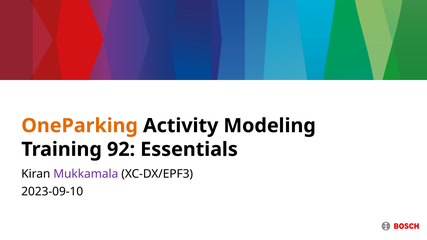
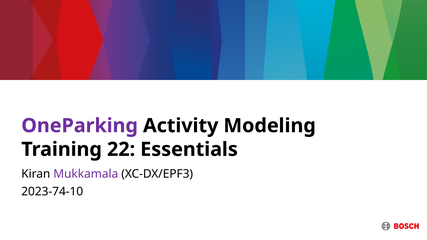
OneParking colour: orange -> purple (80, 126)
92: 92 -> 22 (121, 150)
2023-09-10: 2023-09-10 -> 2023-74-10 (52, 192)
